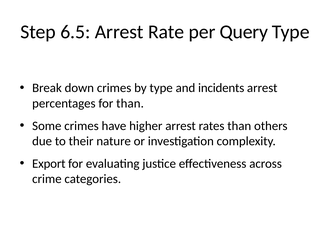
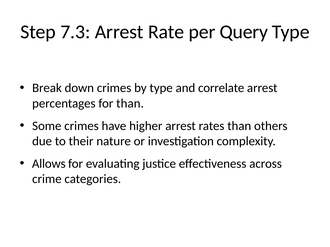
6.5: 6.5 -> 7.3 (75, 32)
incidents: incidents -> correlate (221, 88)
Export: Export -> Allows (49, 164)
